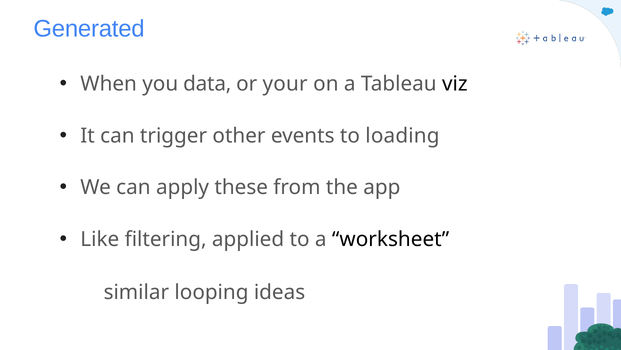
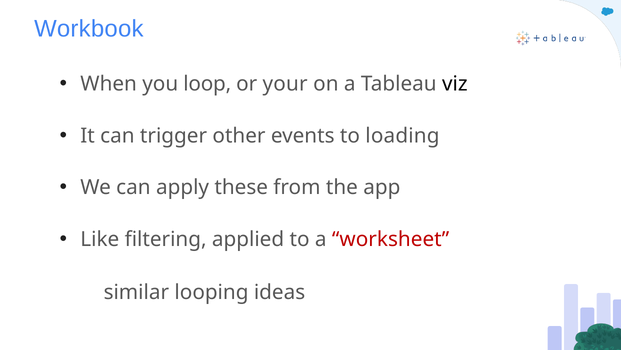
Generated: Generated -> Workbook (89, 29)
data: data -> loop (207, 84)
worksheet colour: black -> red (391, 239)
